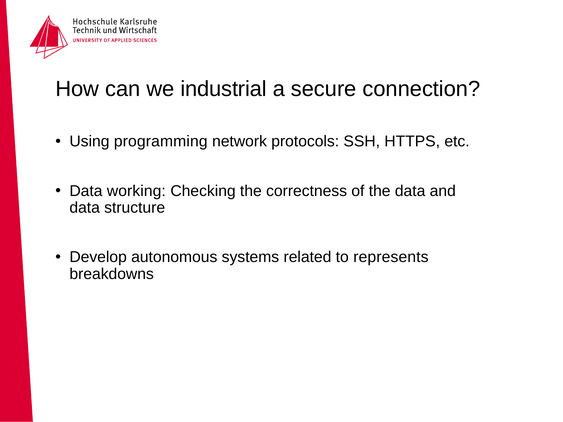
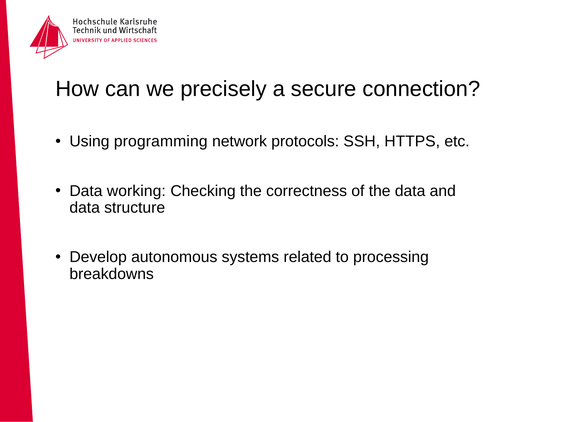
industrial: industrial -> precisely (224, 89)
represents: represents -> processing (391, 257)
